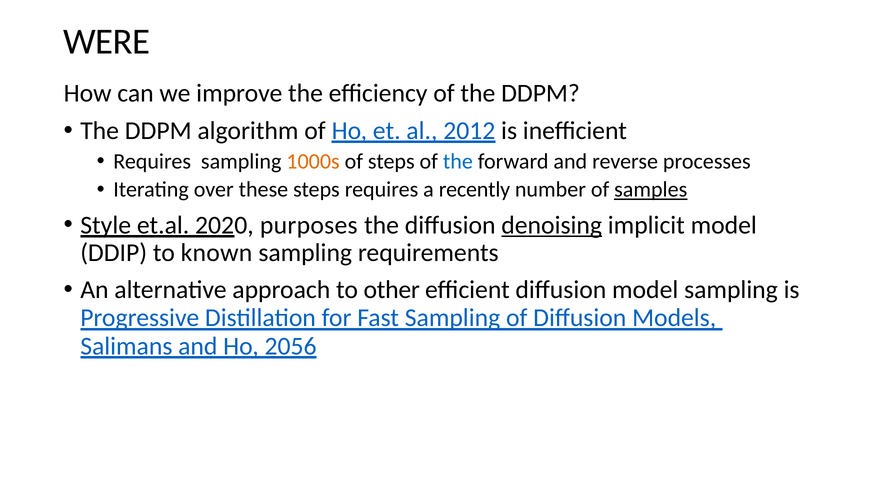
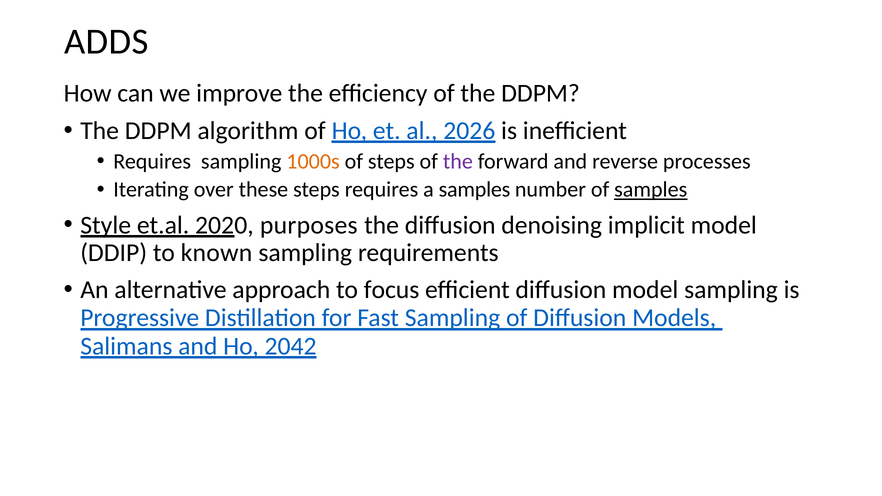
WERE: WERE -> ADDS (106, 41)
2012: 2012 -> 2026 (469, 131)
the colour: blue -> purple (458, 161)
a recently: recently -> samples (474, 190)
denoising underline: present -> none (552, 225)
other: other -> focus (392, 290)
2056: 2056 -> 2042 (291, 346)
